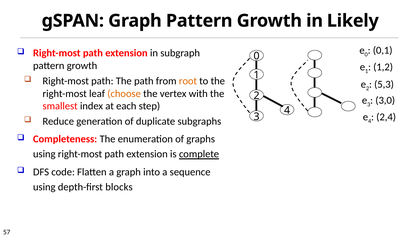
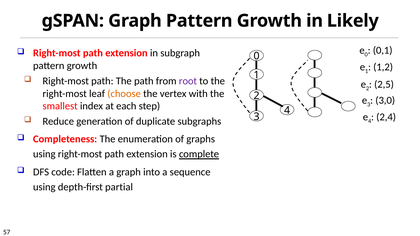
root colour: orange -> purple (188, 81)
5,3: 5,3 -> 2,5 (384, 84)
blocks: blocks -> partial (119, 187)
